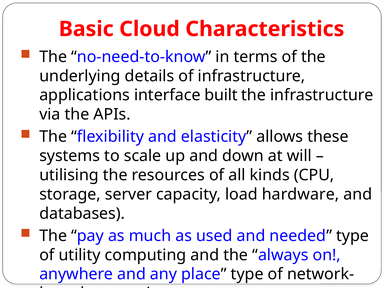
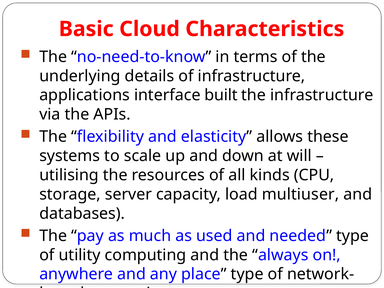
hardware: hardware -> multiuser (300, 194)
